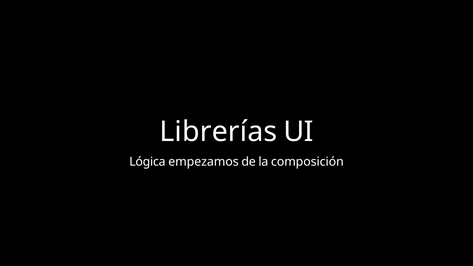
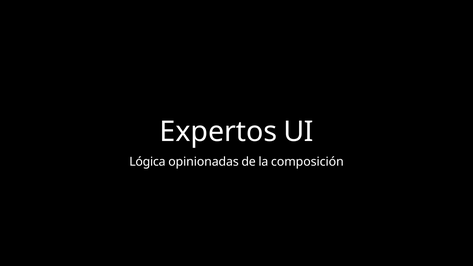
Librerías: Librerías -> Expertos (218, 132)
empezamos: empezamos -> opinionadas (204, 162)
